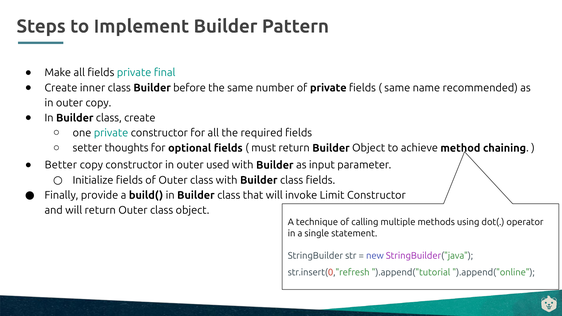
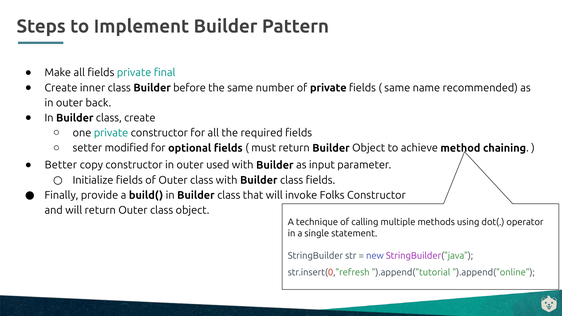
outer copy: copy -> back (98, 103)
thoughts: thoughts -> modified (127, 148)
Limit: Limit -> Folks (332, 195)
